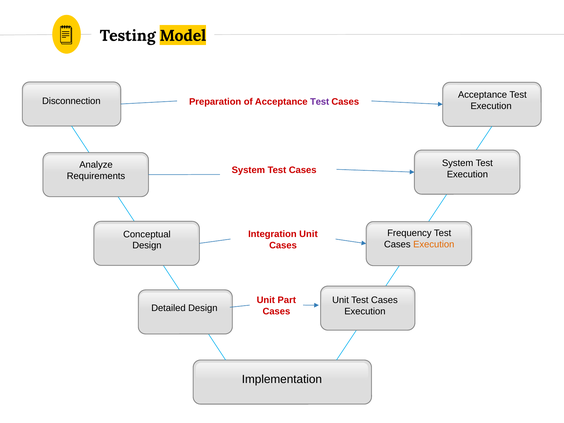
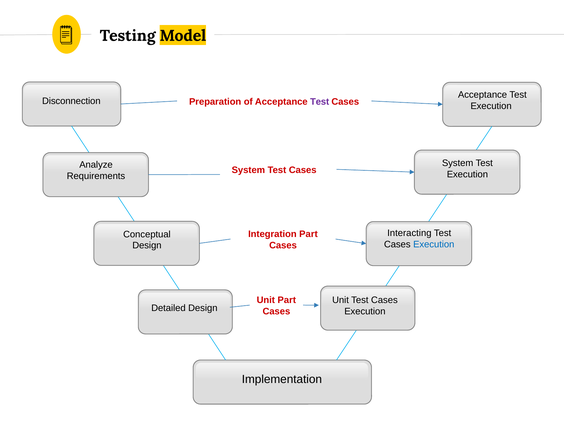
Frequency: Frequency -> Interacting (409, 233)
Integration Unit: Unit -> Part (308, 234)
Execution colour: orange -> blue (434, 244)
